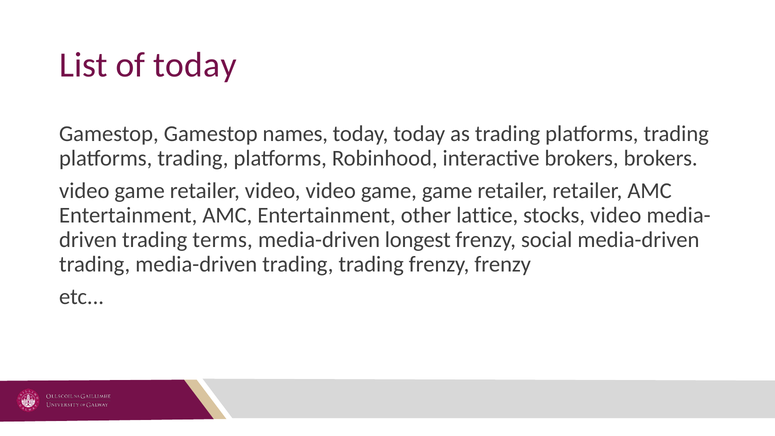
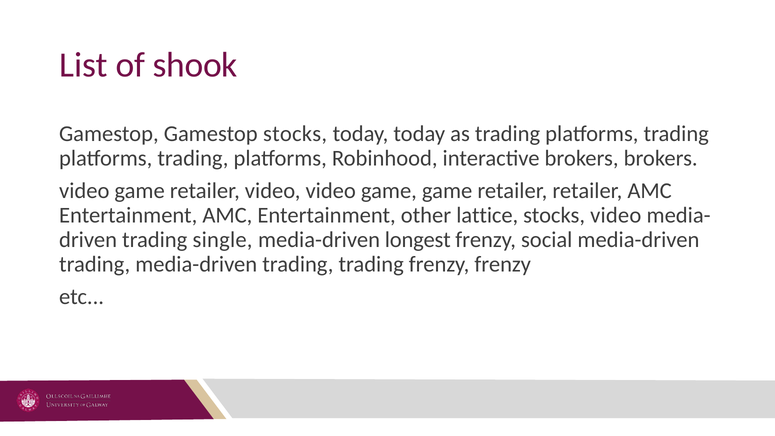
of today: today -> shook (195, 65)
Gamestop names: names -> stocks (295, 134)
terms: terms -> single (223, 240)
